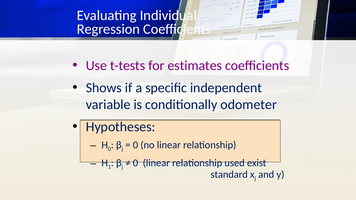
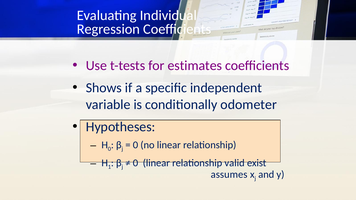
used: used -> valid (235, 163)
standard: standard -> assumes (229, 175)
